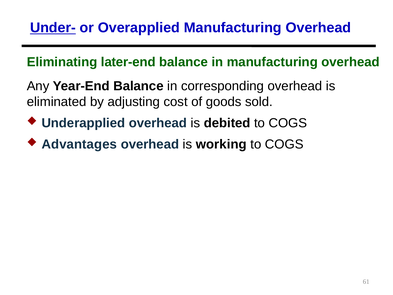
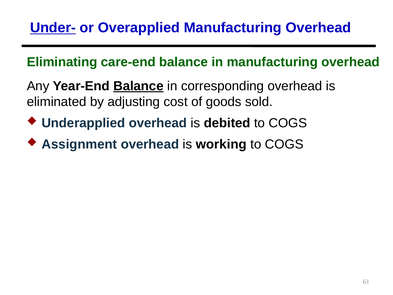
later-end: later-end -> care-end (128, 62)
Balance underline: none -> present (138, 86)
Advantages: Advantages -> Assignment (79, 144)
